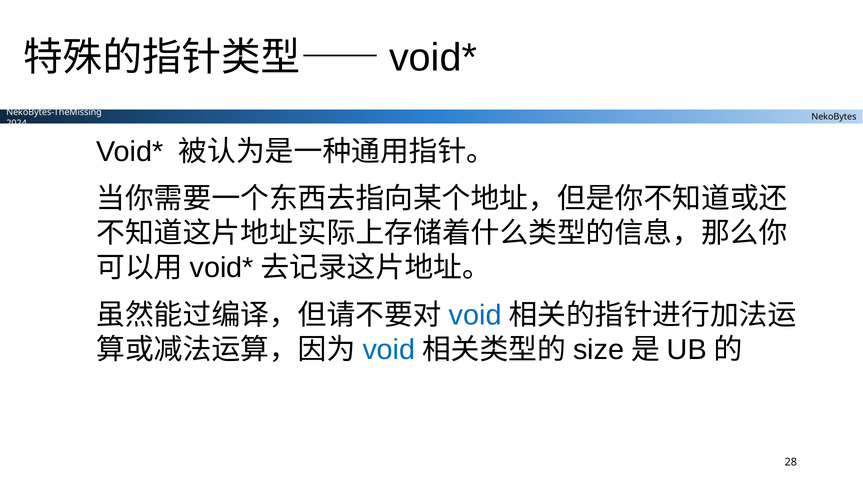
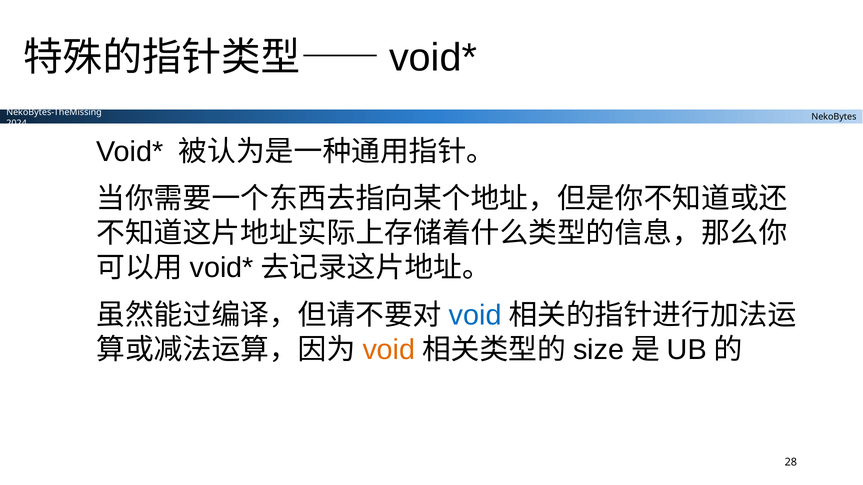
void colour: blue -> orange (389, 350)
